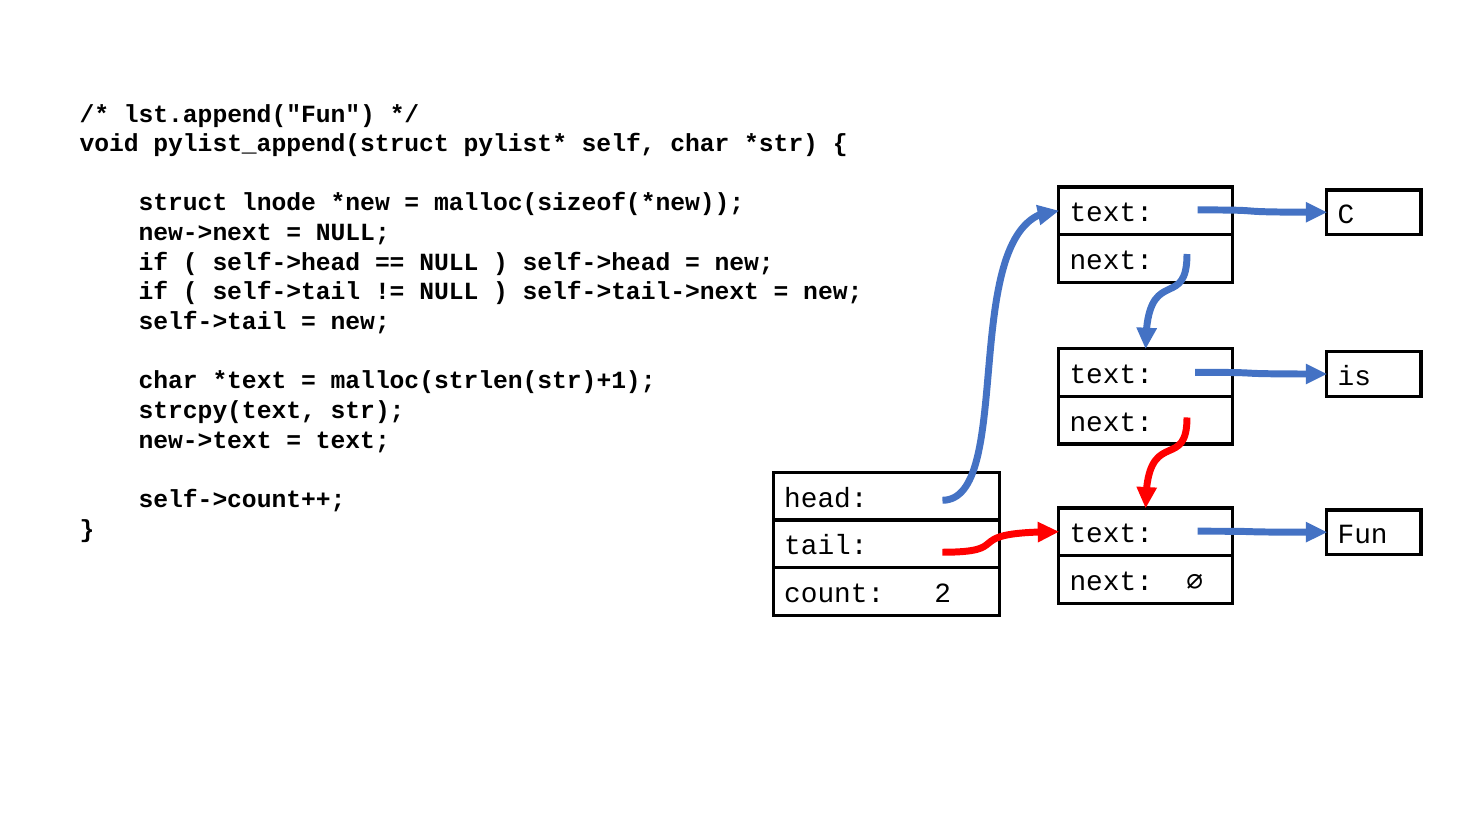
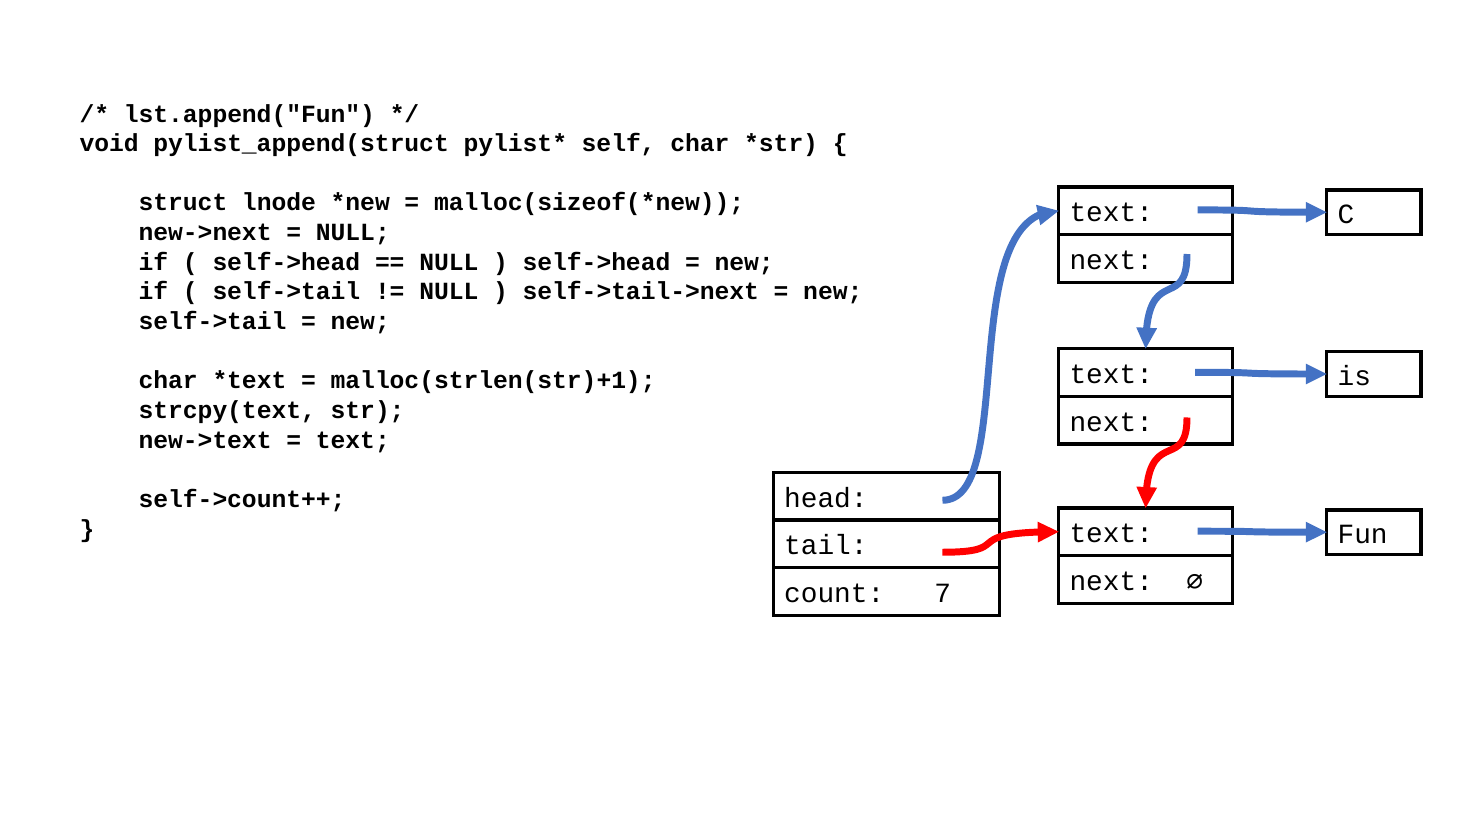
2: 2 -> 7 (943, 593)
